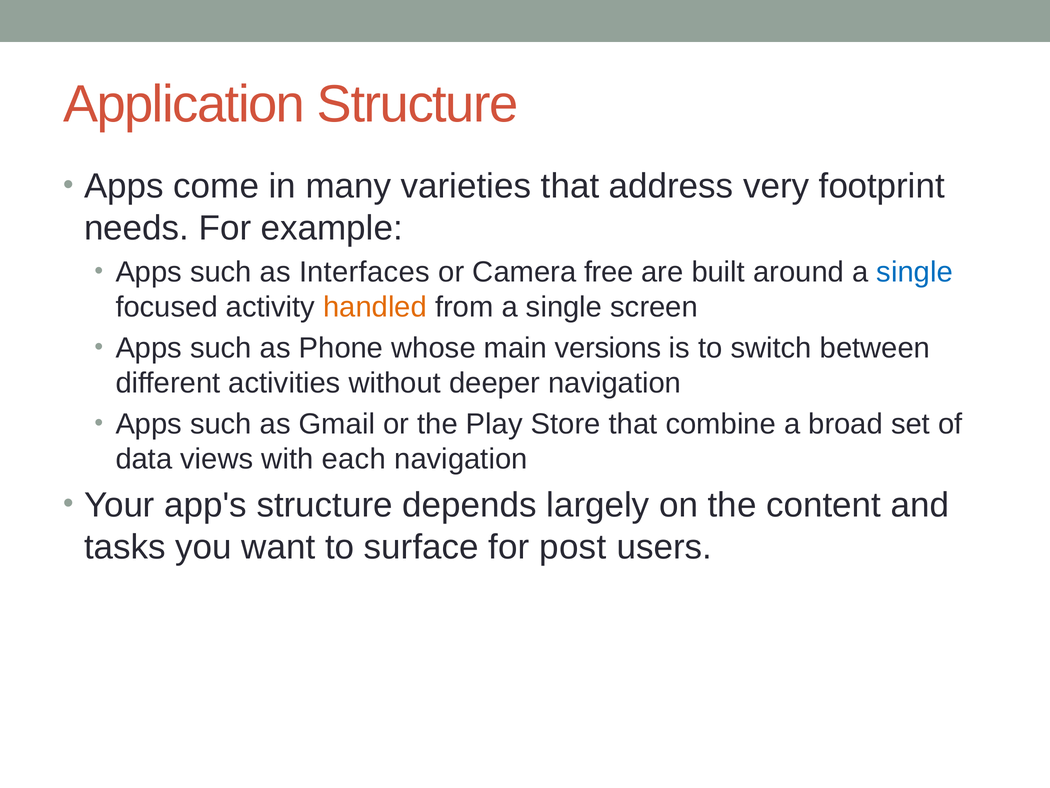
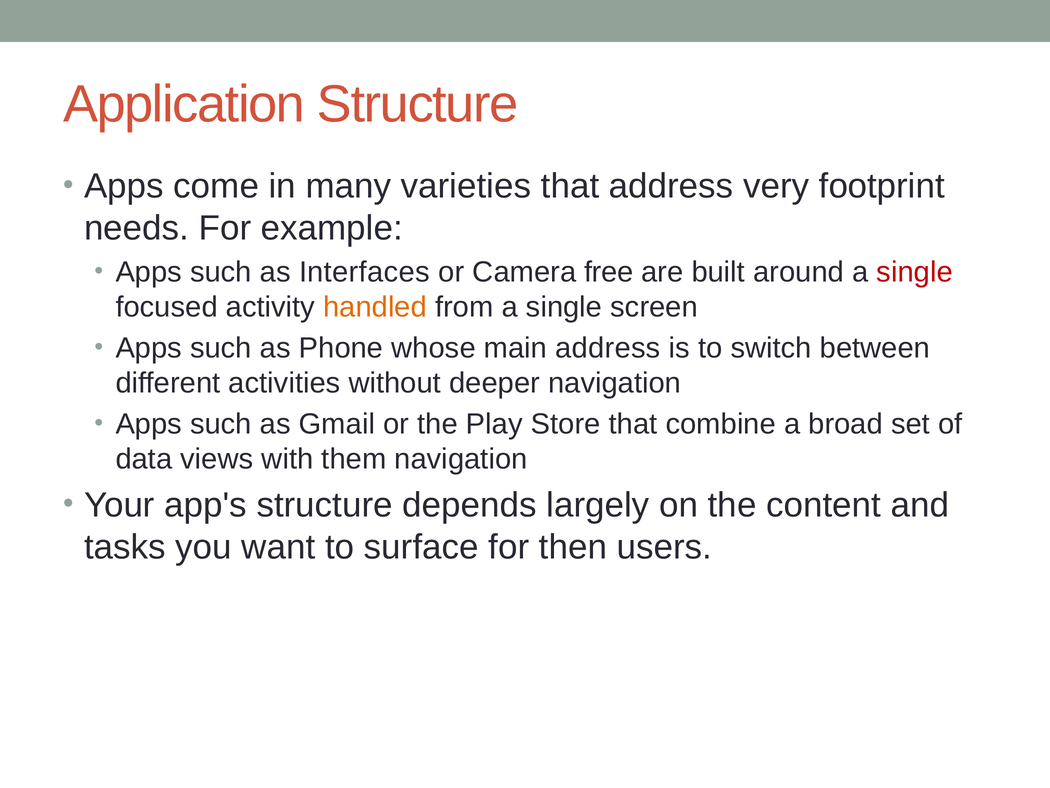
single colour: blue -> red (915, 272)
main versions: versions -> address (608, 348)
each: each -> them (354, 459)
post: post -> then (573, 547)
